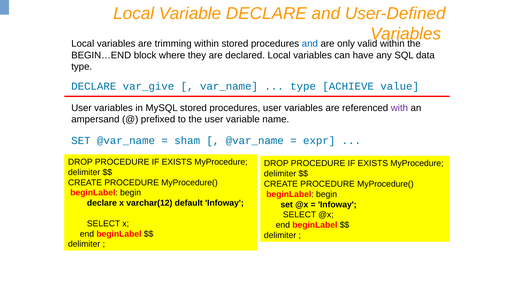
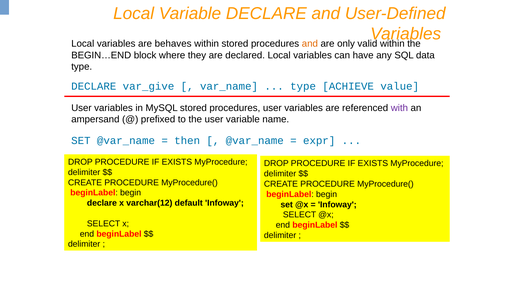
trimming: trimming -> behaves (173, 44)
and colour: blue -> orange (310, 44)
sham: sham -> then (187, 141)
